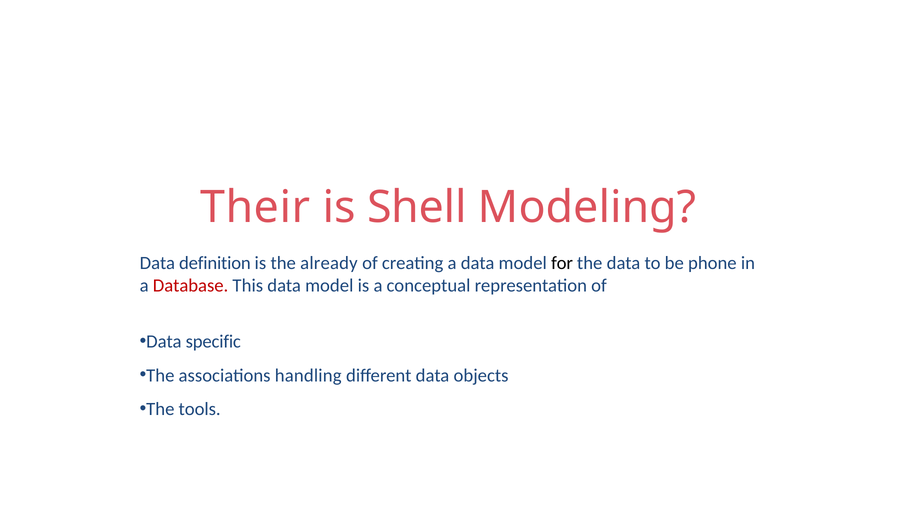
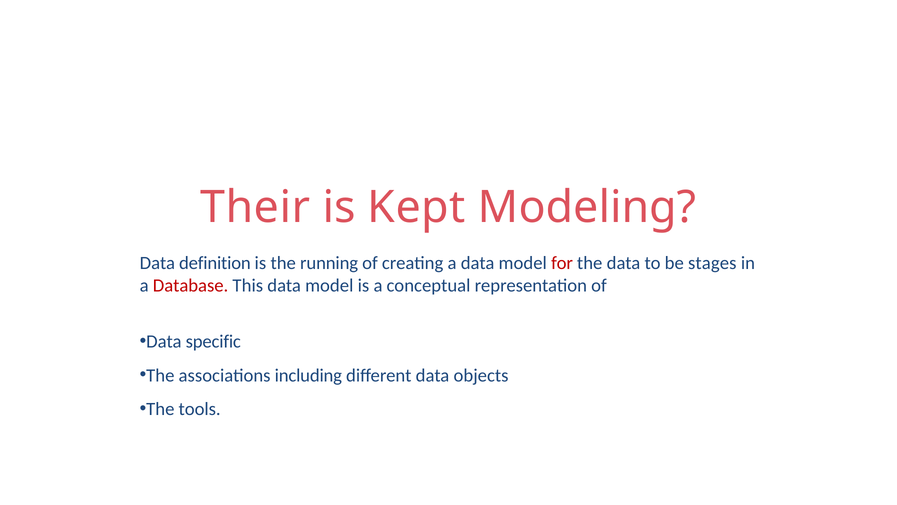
Shell: Shell -> Kept (417, 207)
already: already -> running (329, 263)
for colour: black -> red (562, 263)
phone: phone -> stages (712, 263)
handling: handling -> including (308, 375)
